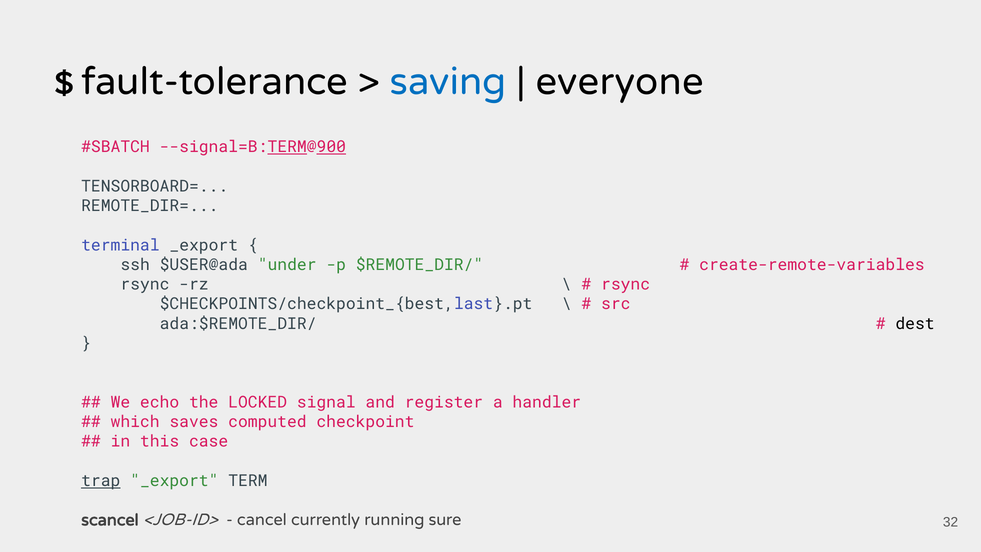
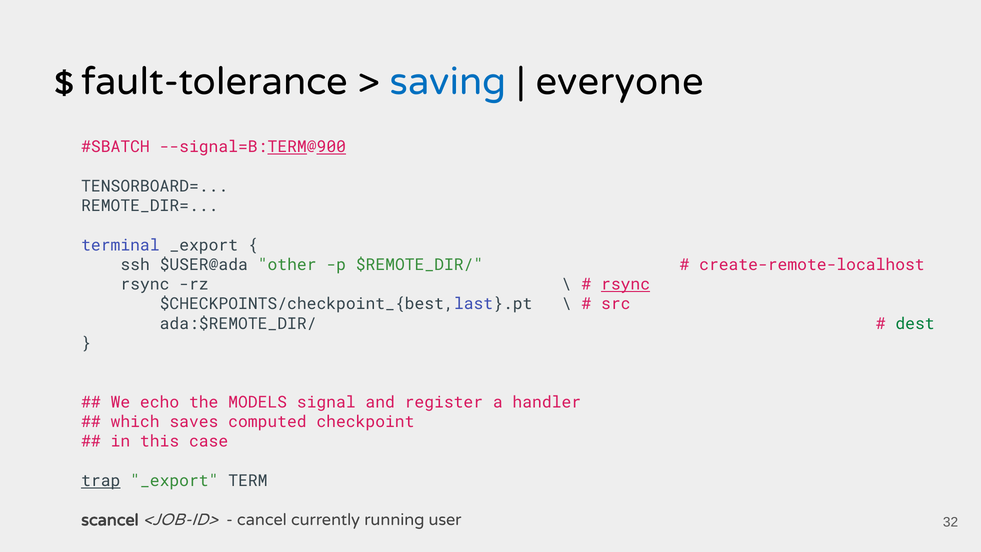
under: under -> other (287, 265)
create-remote-variables: create-remote-variables -> create-remote-localhost (812, 265)
rsync underline: none -> present (626, 284)
dest colour: black -> green (915, 324)
LOCKED: LOCKED -> MODELS (258, 402)
sure: sure -> user (445, 520)
